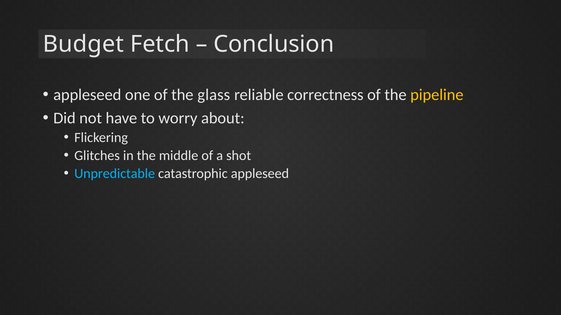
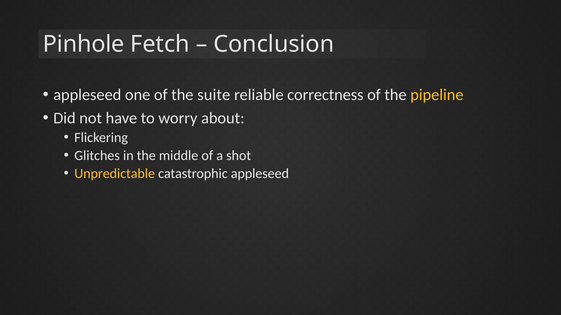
Budget: Budget -> Pinhole (84, 44)
glass: glass -> suite (214, 95)
Unpredictable colour: light blue -> yellow (115, 174)
